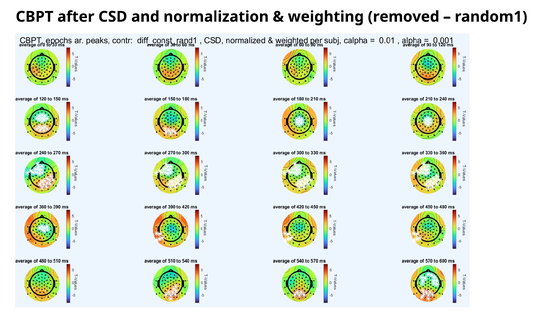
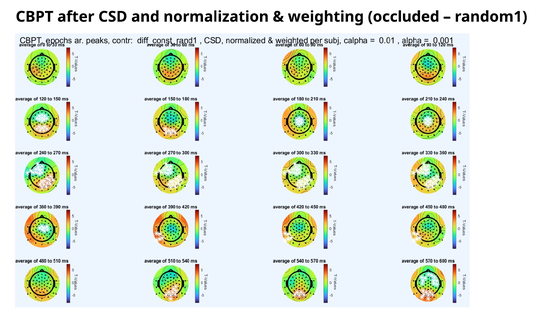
removed: removed -> occluded (404, 17)
